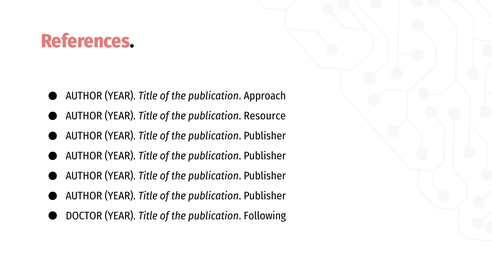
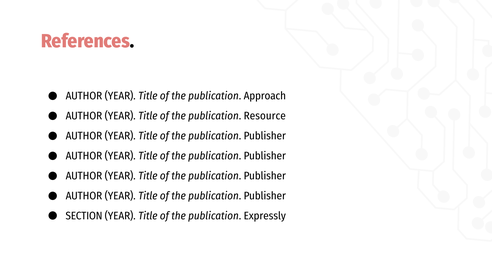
DOCTOR: DOCTOR -> SECTION (84, 216)
Following: Following -> Expressly (265, 216)
